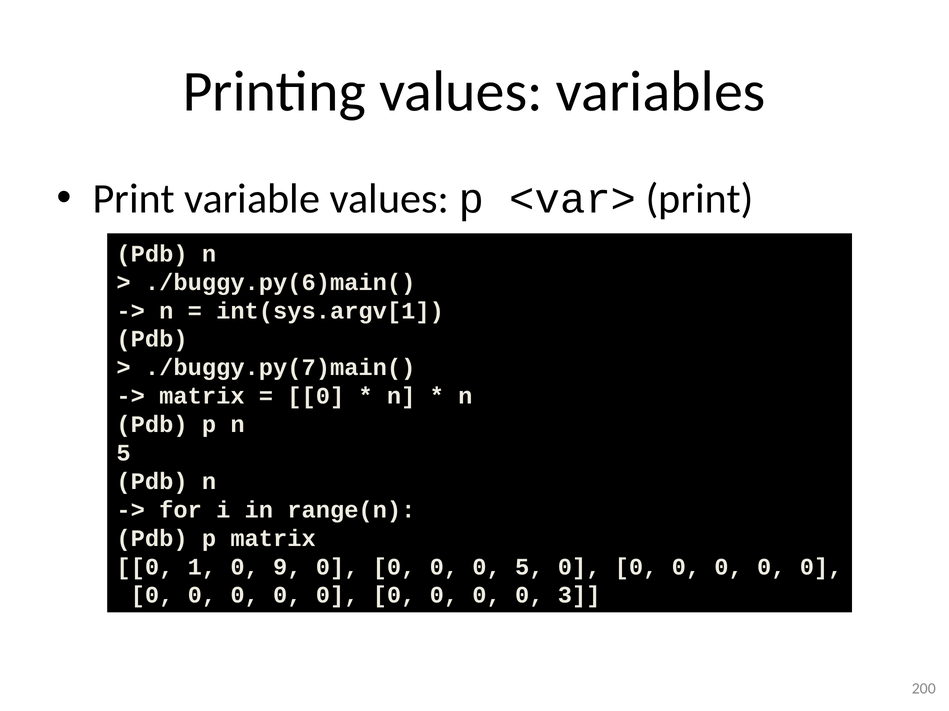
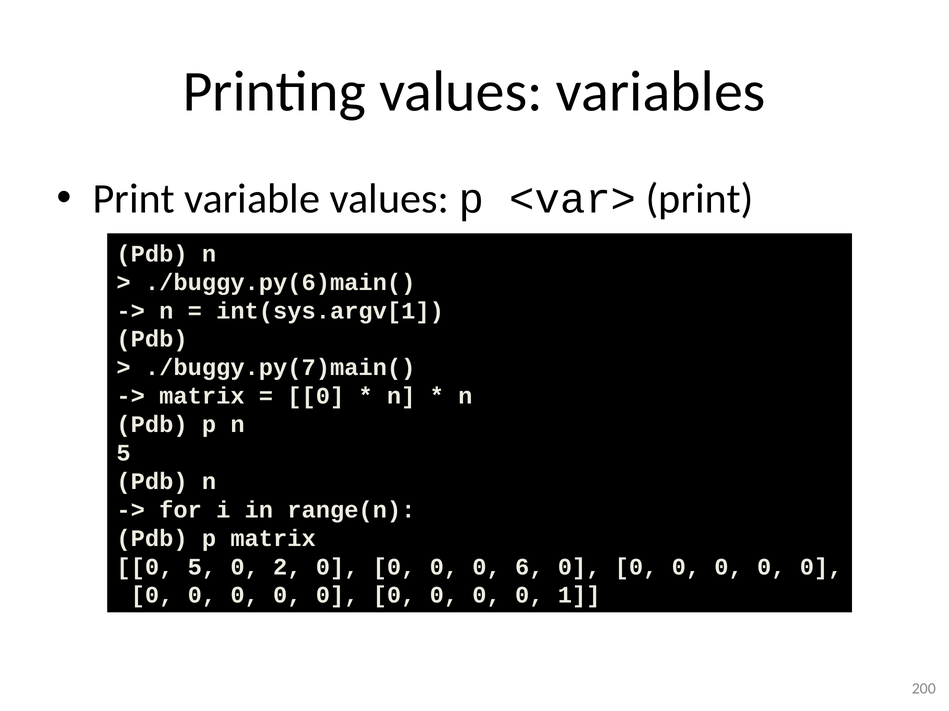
0 1: 1 -> 5 (202, 567)
9: 9 -> 2 (287, 567)
0 5: 5 -> 6 (529, 567)
3: 3 -> 1 (579, 596)
